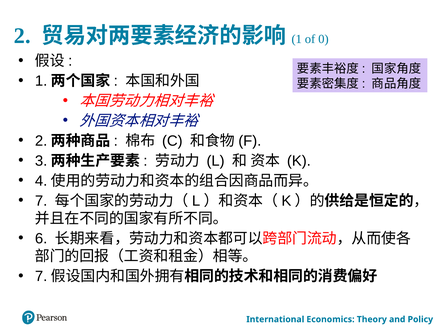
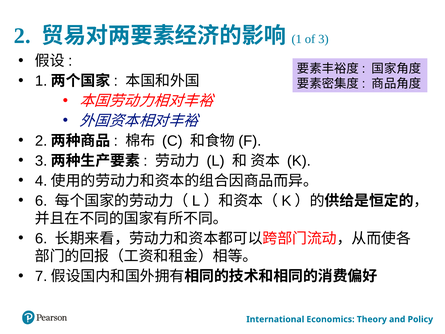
0: 0 -> 3 (323, 39)
7: 7 -> 6 (41, 201)
